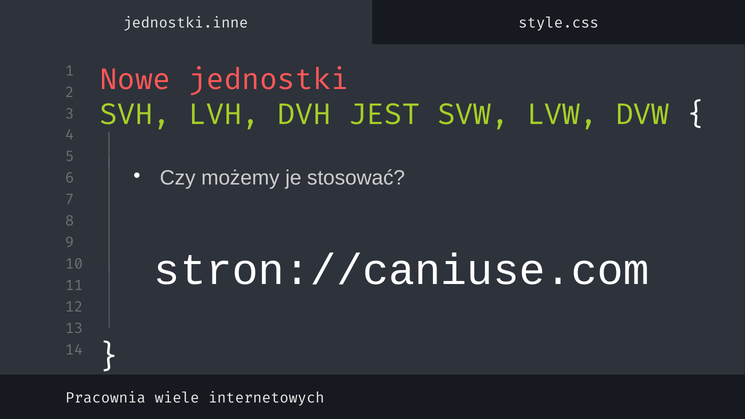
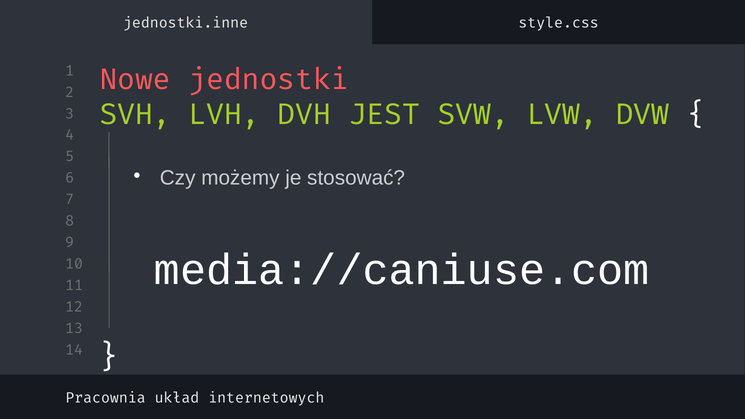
stron://caniuse.com: stron://caniuse.com -> media://caniuse.com (402, 270)
wiele: wiele -> układ (177, 398)
